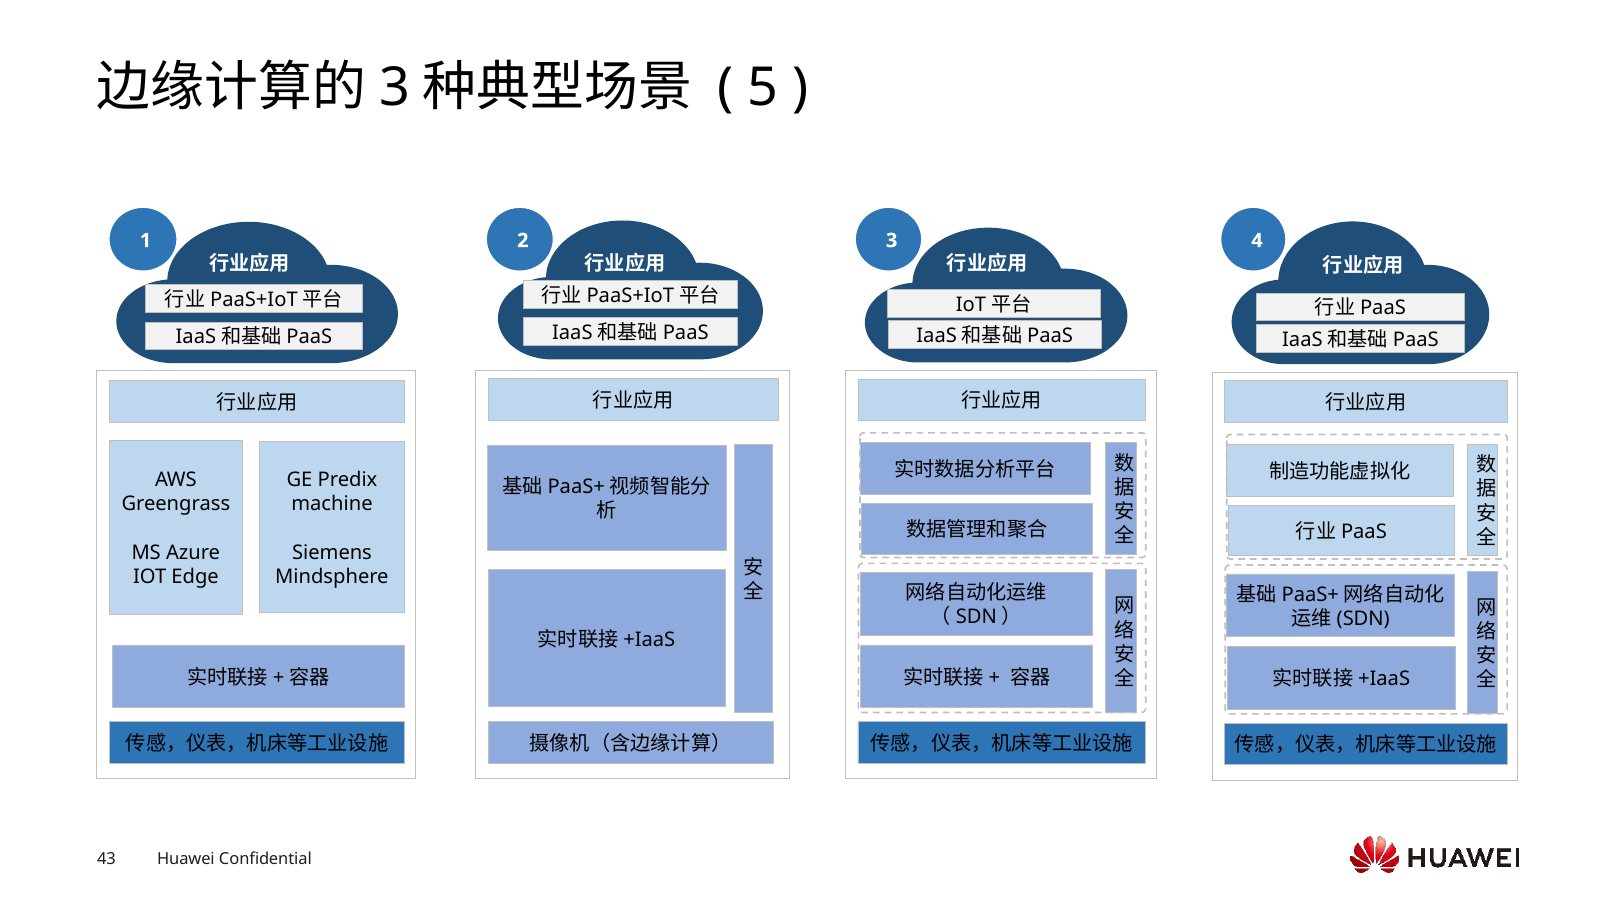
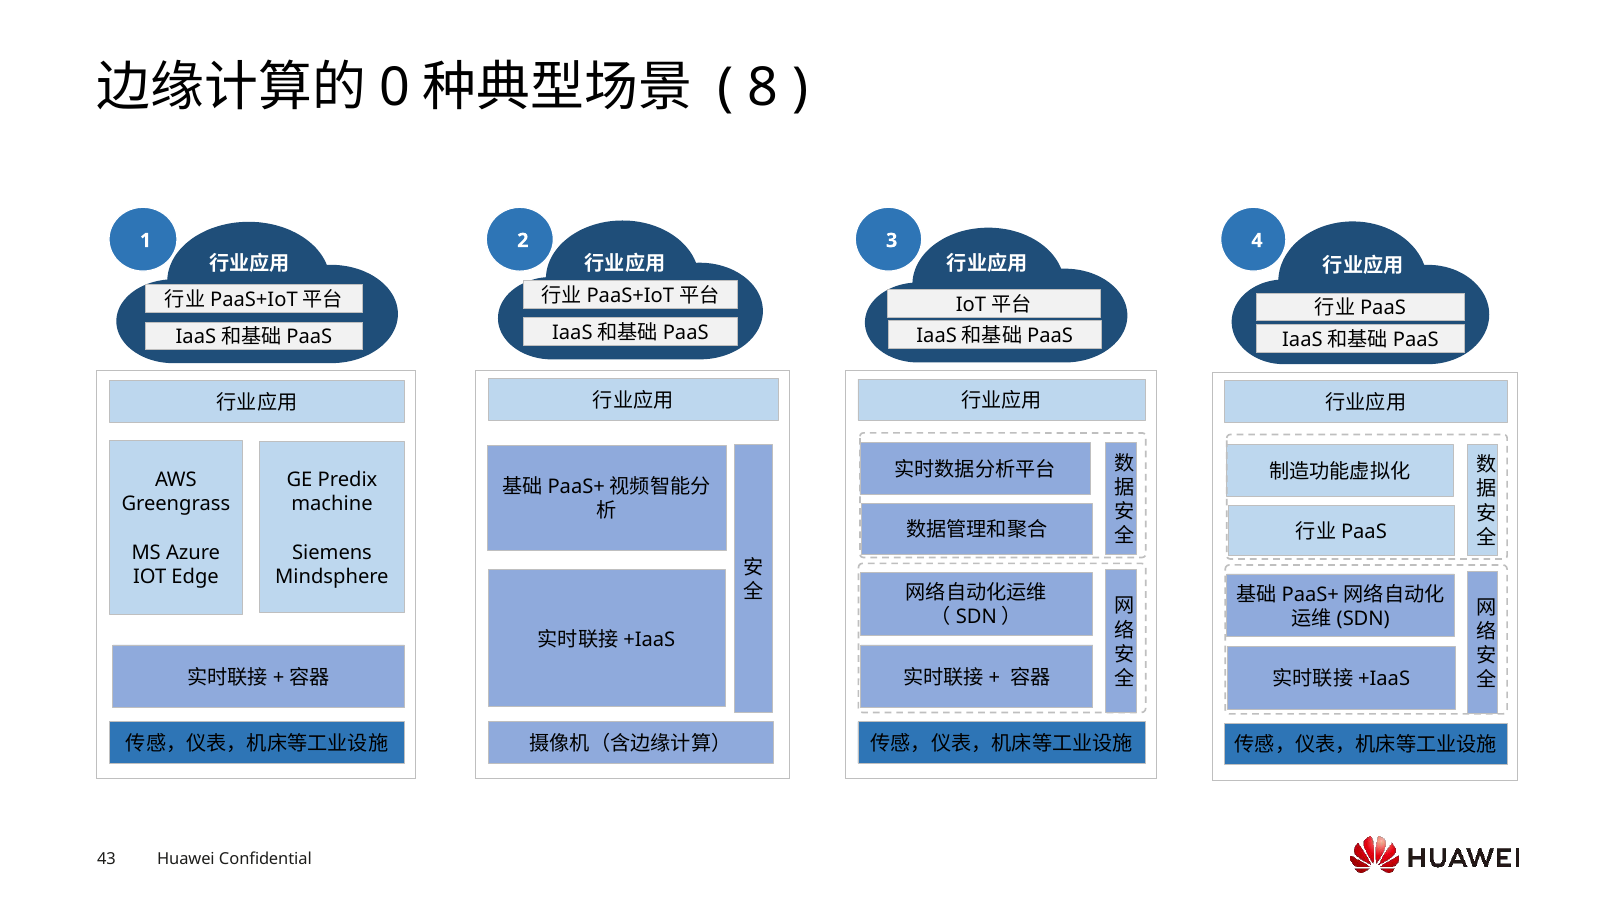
3: 3 -> 0 (395, 88)
5: 5 -> 8 (763, 88)
